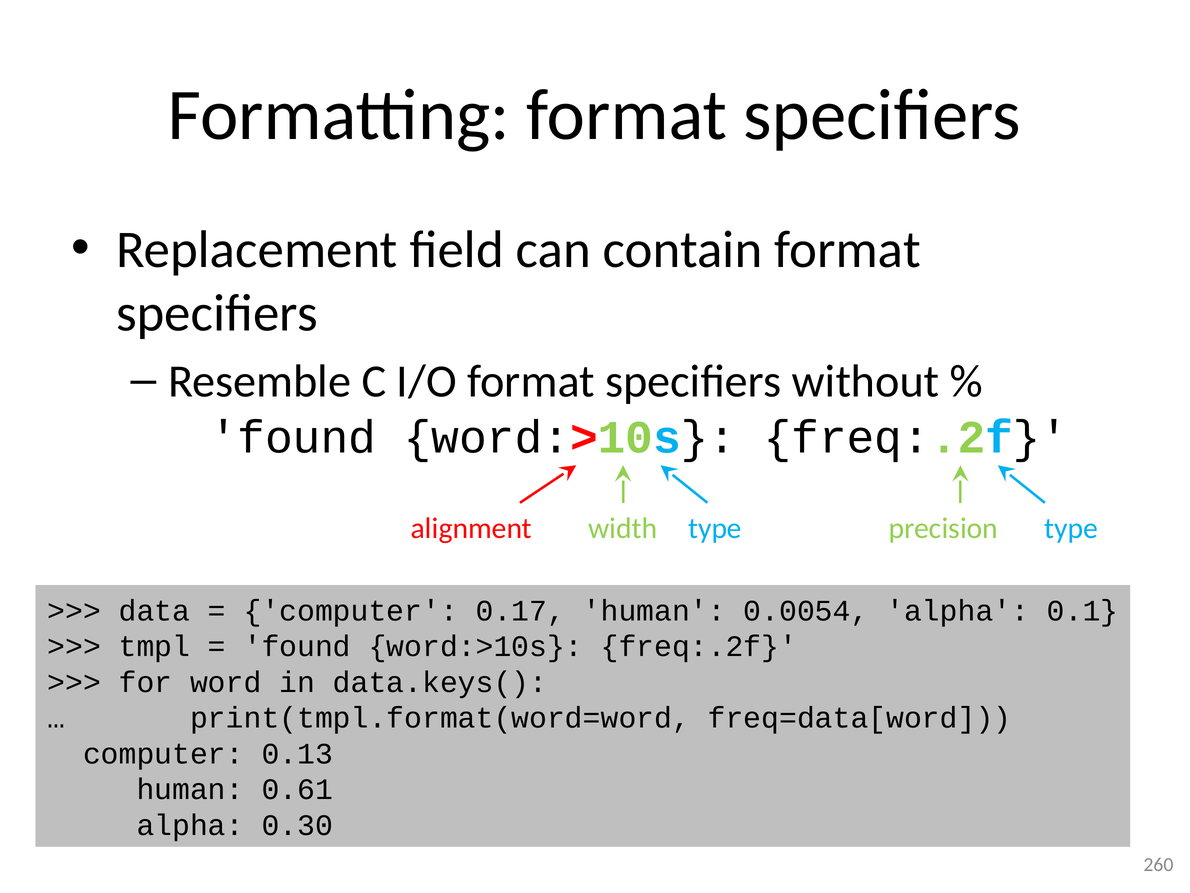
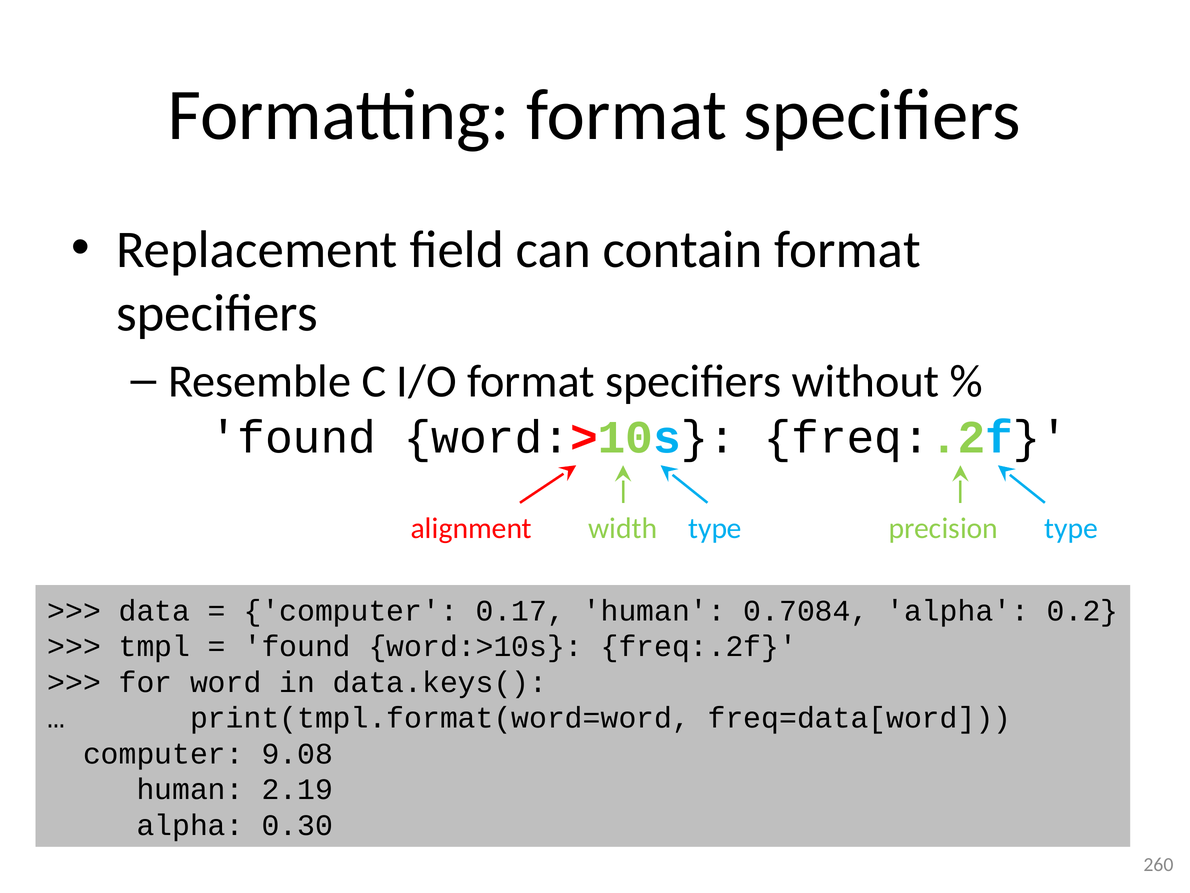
0.0054: 0.0054 -> 0.7084 (806, 611)
0.1: 0.1 -> 0.2 (1083, 611)
0.13: 0.13 -> 9.08 (297, 753)
0.61: 0.61 -> 2.19 (297, 789)
